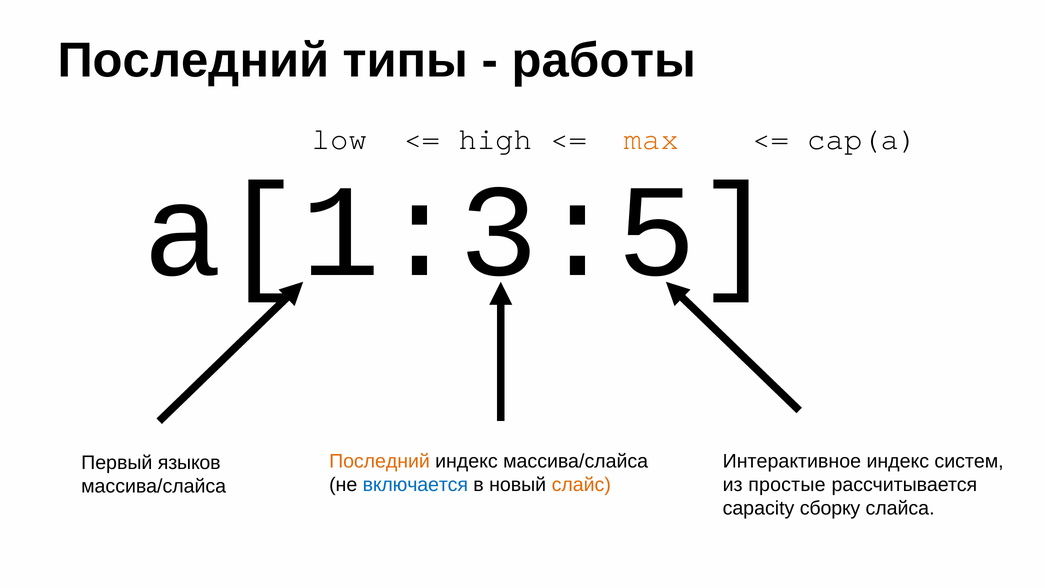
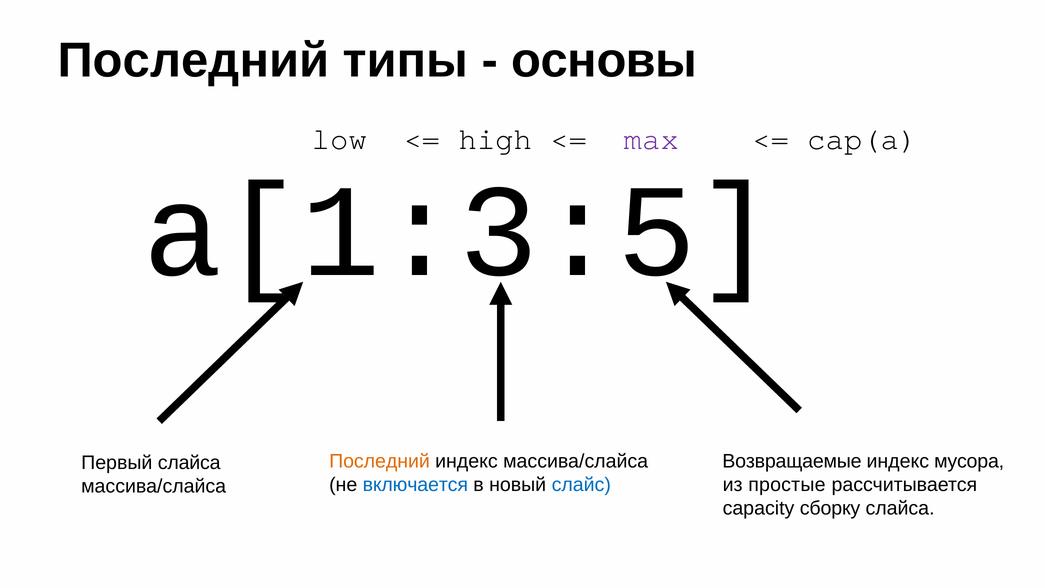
работы: работы -> основы (604, 61)
max colour: orange -> purple (651, 139)
Интерактивное: Интерактивное -> Возвращаемые (792, 461)
систем: систем -> мусора (969, 461)
Первый языков: языков -> слайса (189, 463)
слайс colour: orange -> blue (581, 485)
